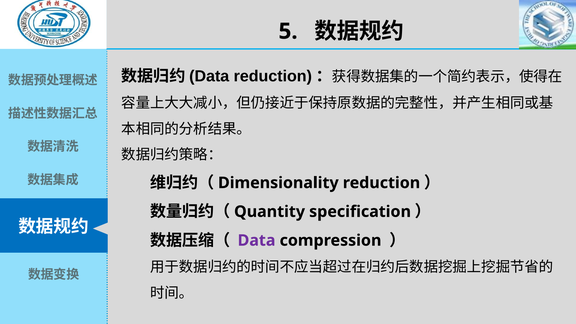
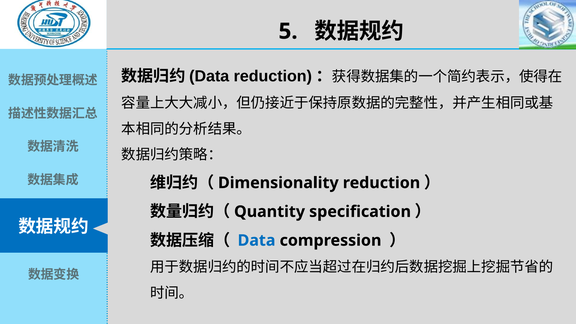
Data colour: purple -> blue (257, 240)
